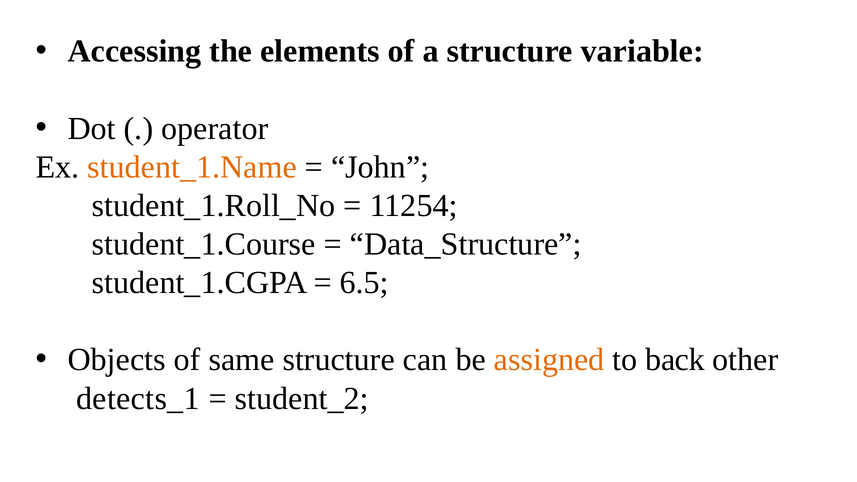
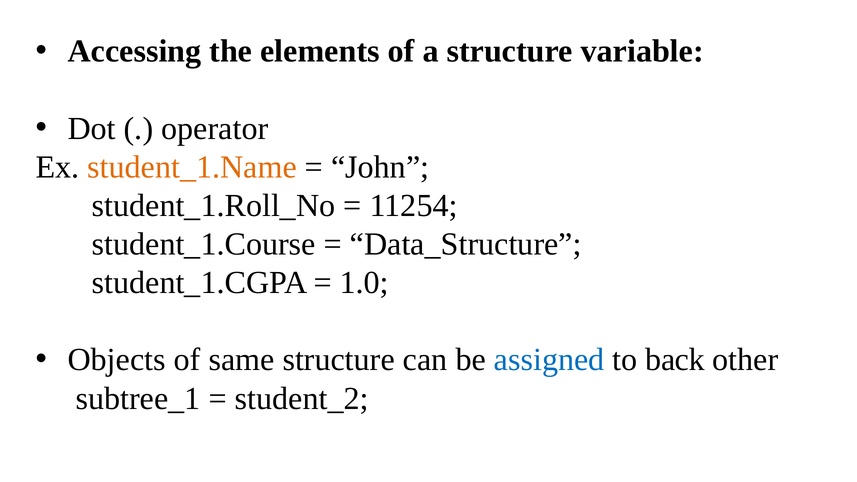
6.5: 6.5 -> 1.0 (364, 283)
assigned colour: orange -> blue (549, 360)
detects_1: detects_1 -> subtree_1 (138, 398)
